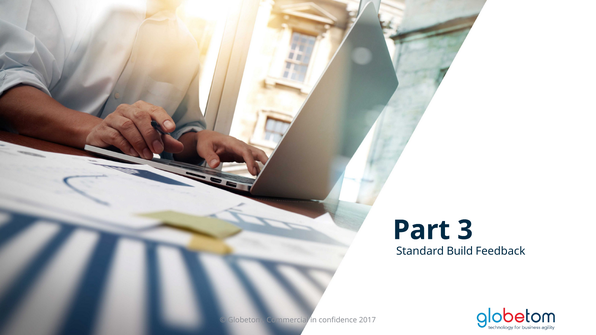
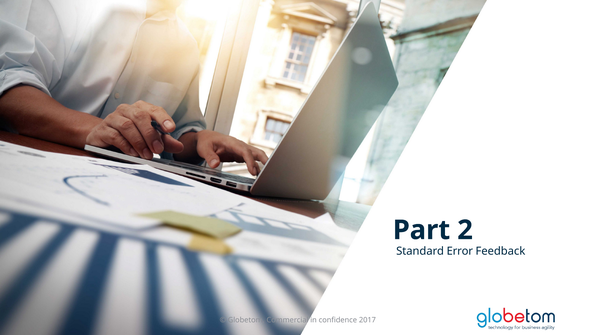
3: 3 -> 2 (465, 230)
Build: Build -> Error (460, 251)
